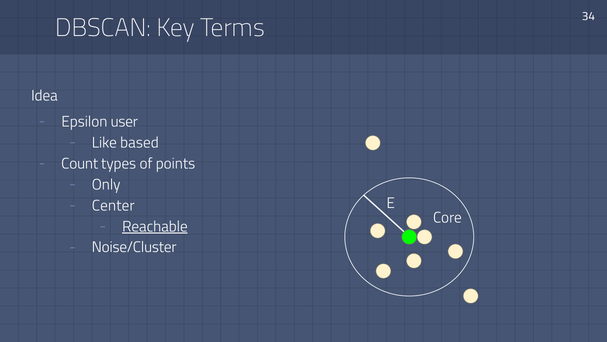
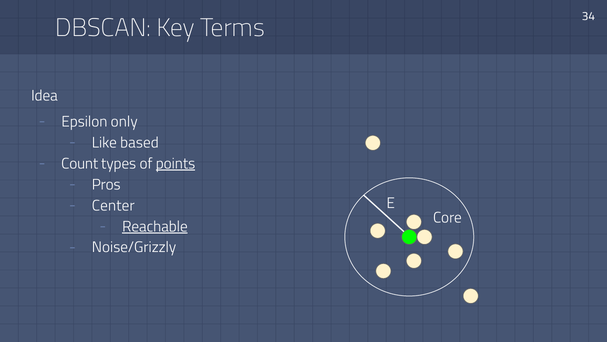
user: user -> only (124, 121)
points underline: none -> present (175, 163)
Only: Only -> Pros (106, 184)
Noise/Cluster: Noise/Cluster -> Noise/Grizzly (134, 247)
